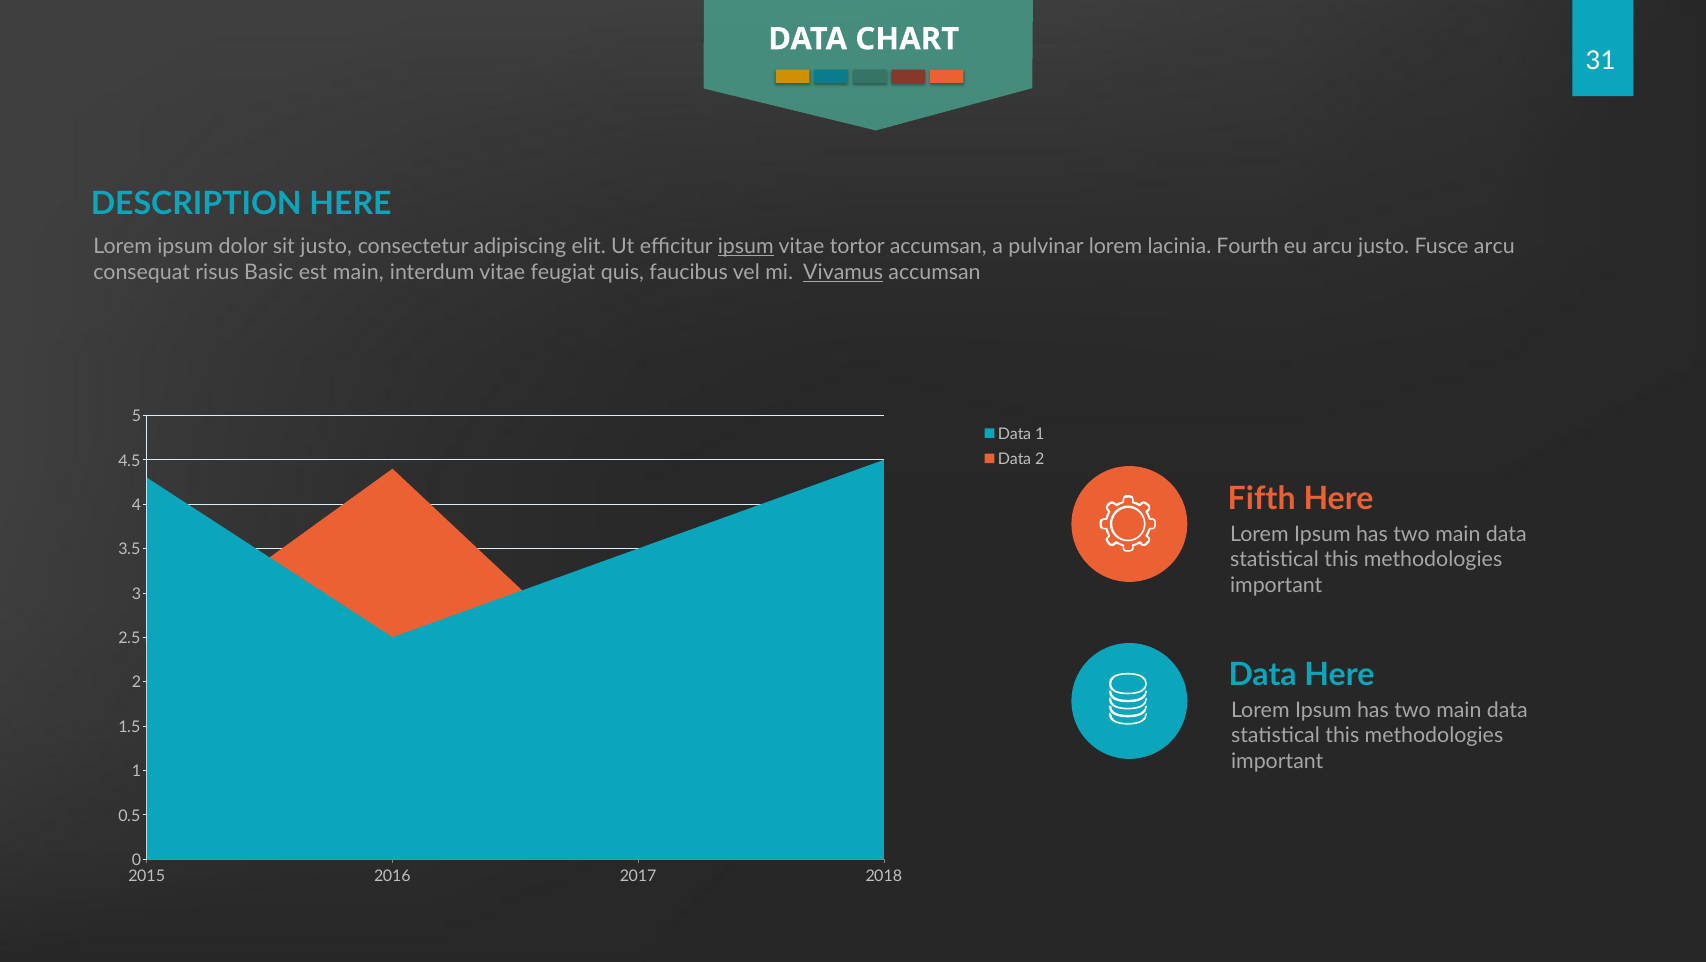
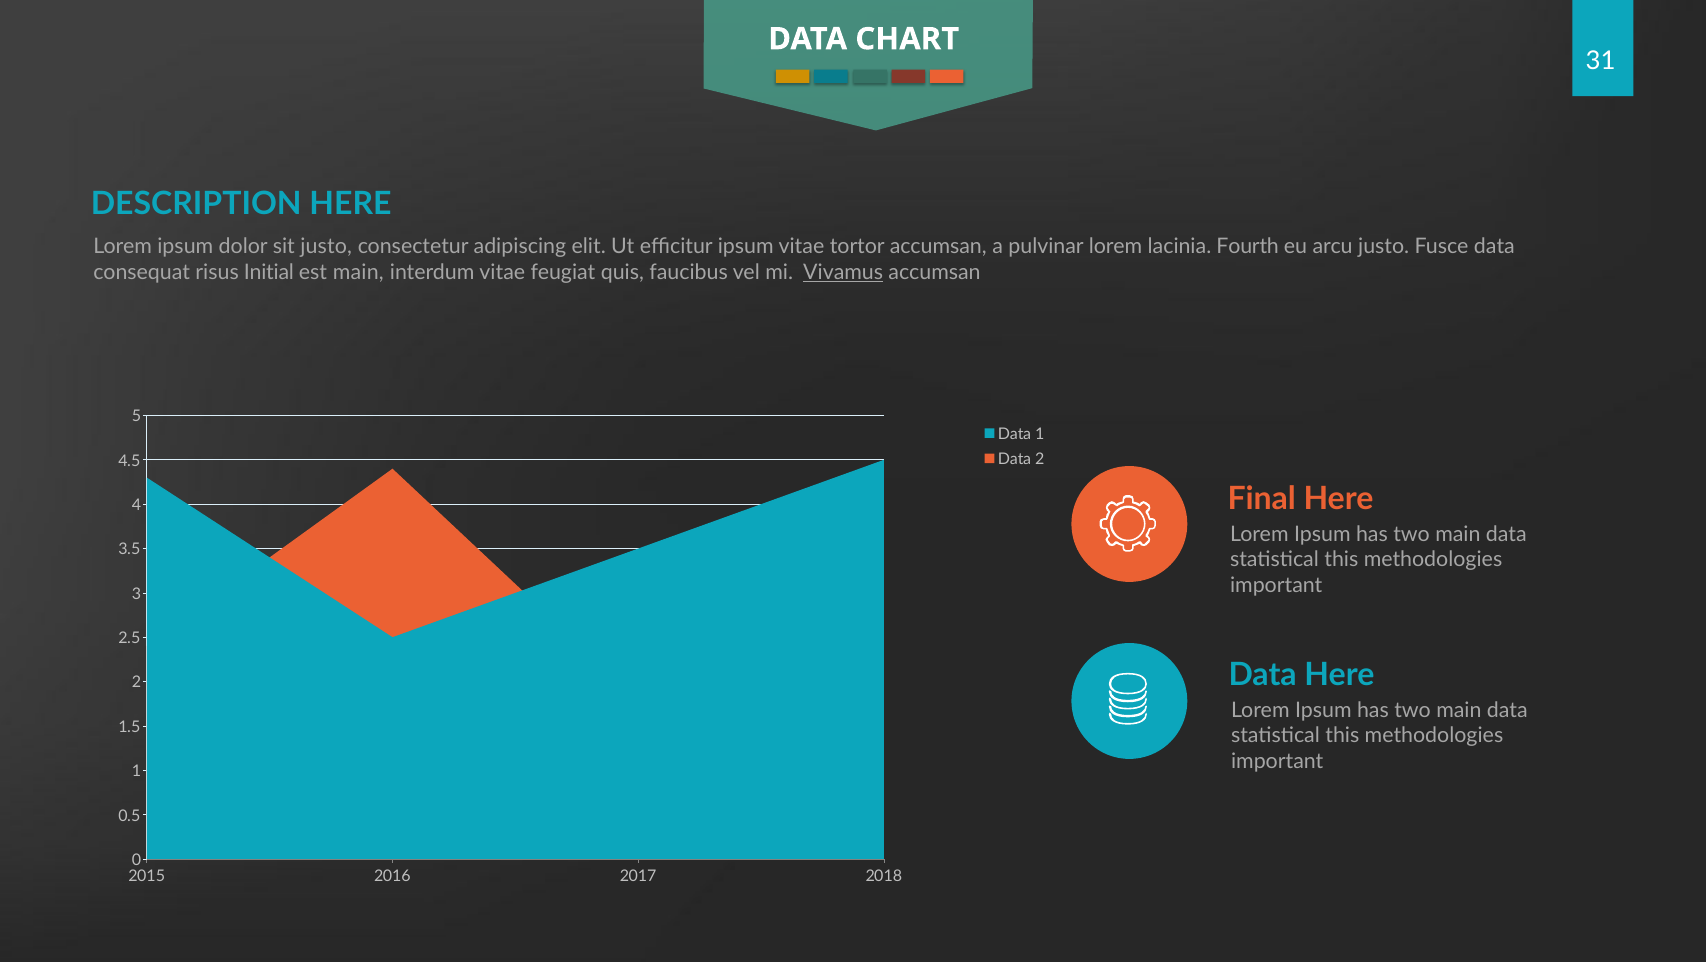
ipsum underline: present -> none (746, 247)
Fusce arcu: arcu -> data (1494, 247)
Basic: Basic -> Initial (269, 272)
Fifth: Fifth -> Final (1262, 499)
